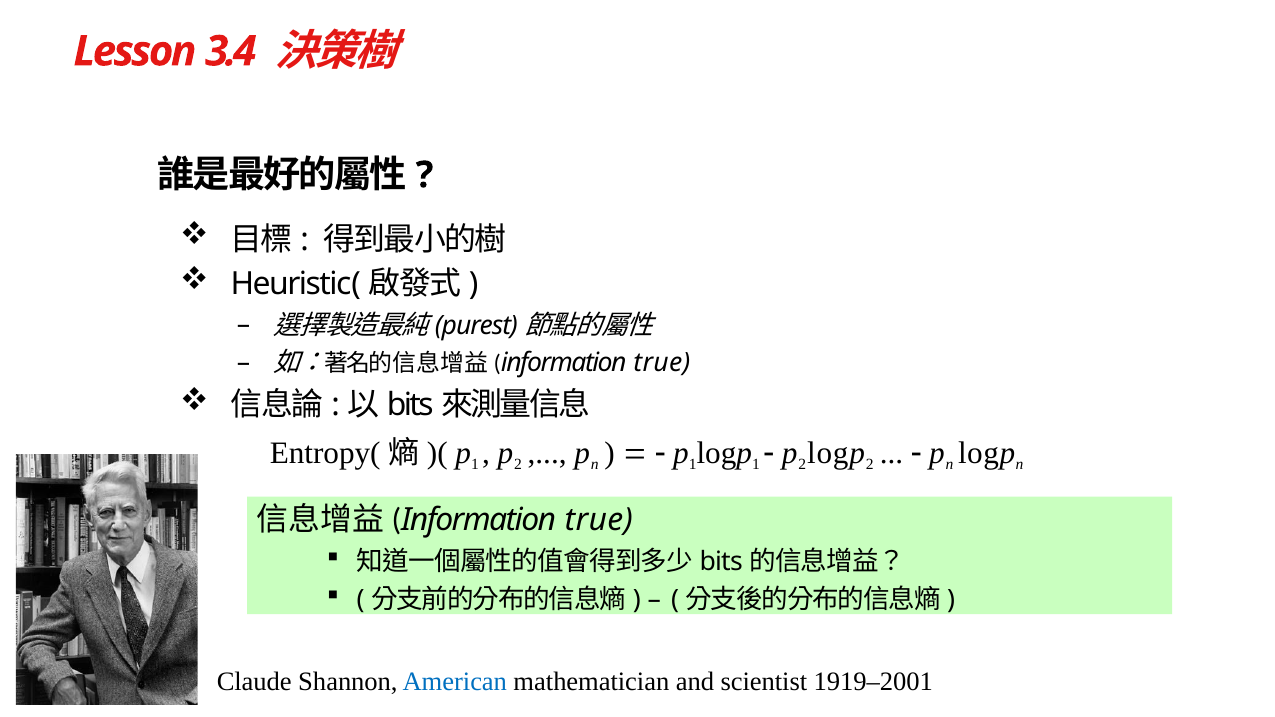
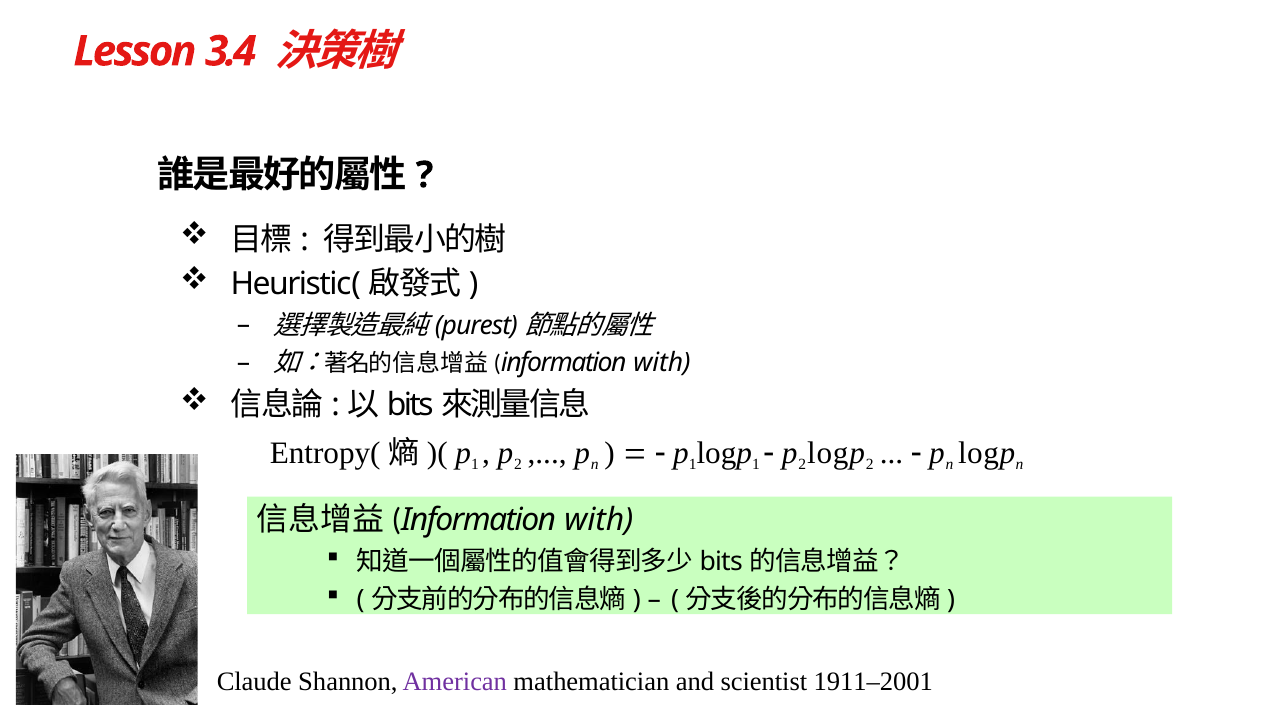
true: true -> with (662, 363)
true: true -> with (599, 521)
American colour: blue -> purple (455, 681)
1919–2001: 1919–2001 -> 1911–2001 (873, 681)
